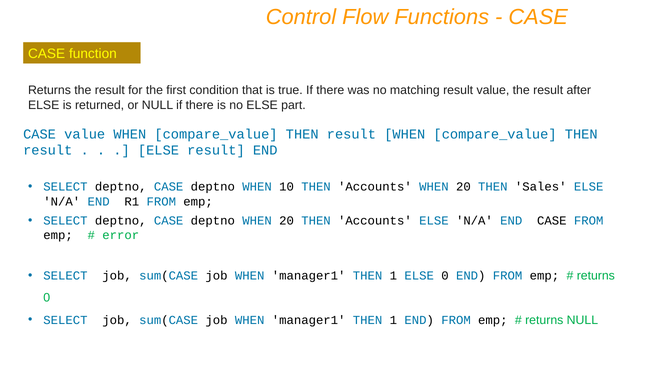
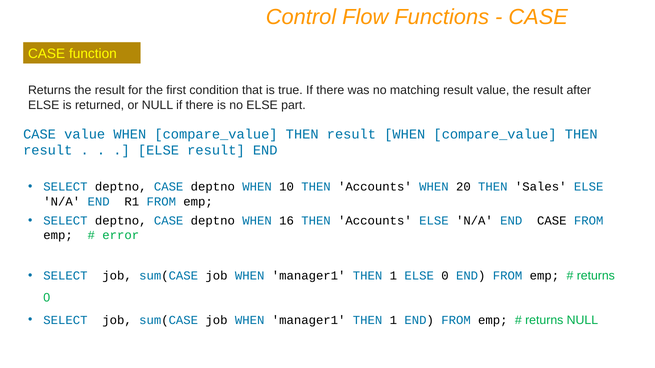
deptno WHEN 20: 20 -> 16 (287, 221)
